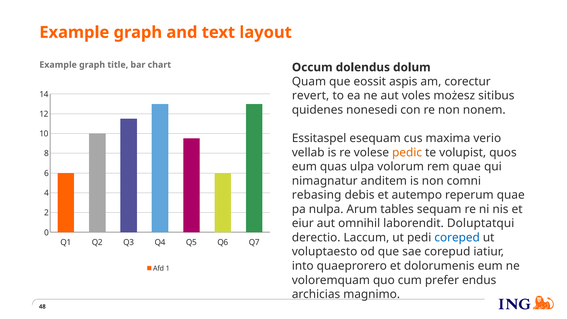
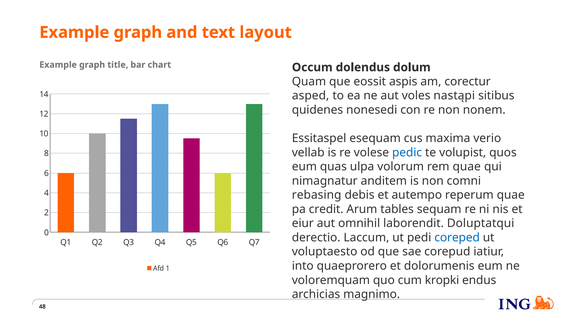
revert: revert -> asped (311, 96)
możesz: możesz -> nastąpi (454, 96)
pedic colour: orange -> blue (407, 152)
nulpa: nulpa -> credit (326, 209)
prefer: prefer -> kropki (442, 280)
